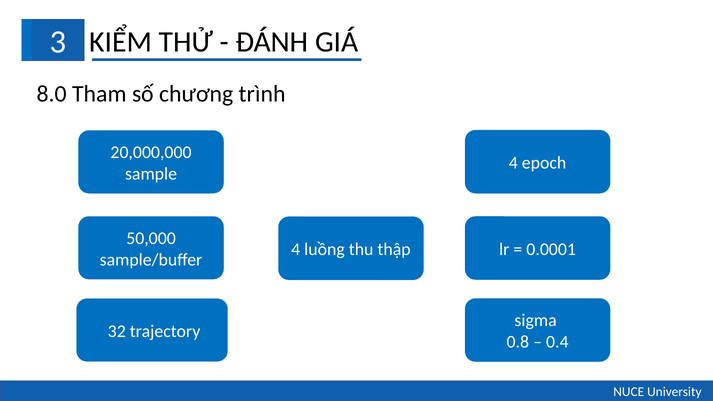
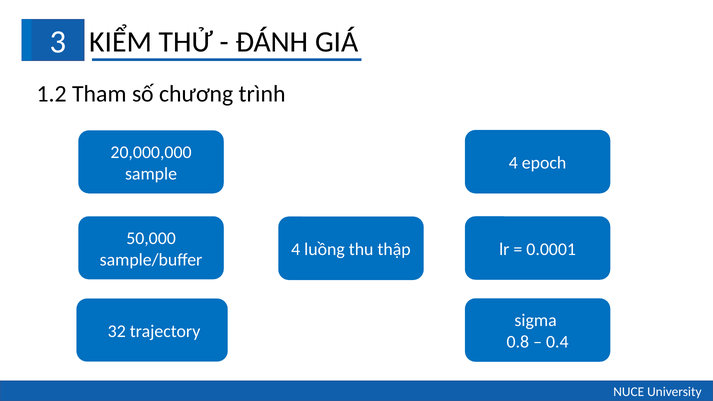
8.0: 8.0 -> 1.2 (52, 94)
